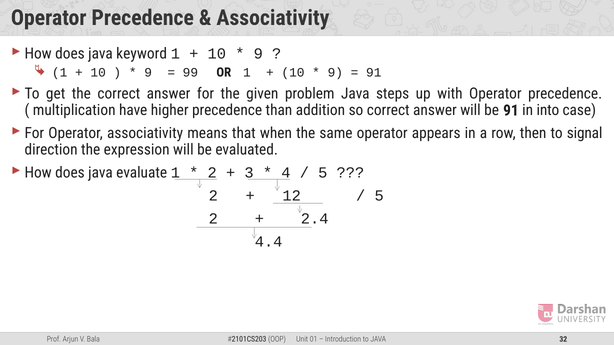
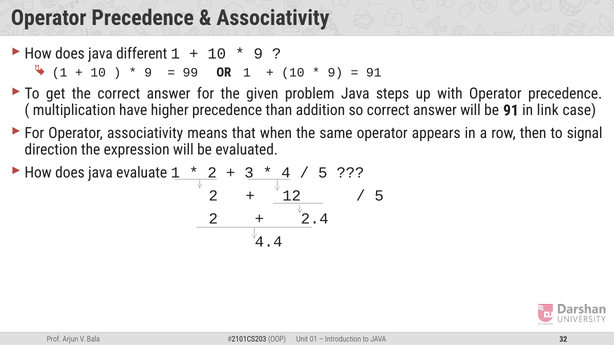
keyword: keyword -> different (142, 54)
into: into -> link (548, 111)
